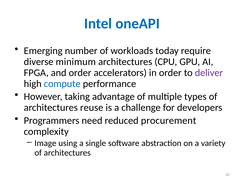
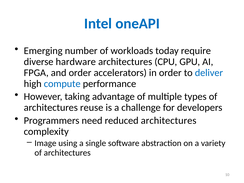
minimum: minimum -> hardware (76, 62)
deliver colour: purple -> blue (209, 73)
reduced procurement: procurement -> architectures (169, 121)
